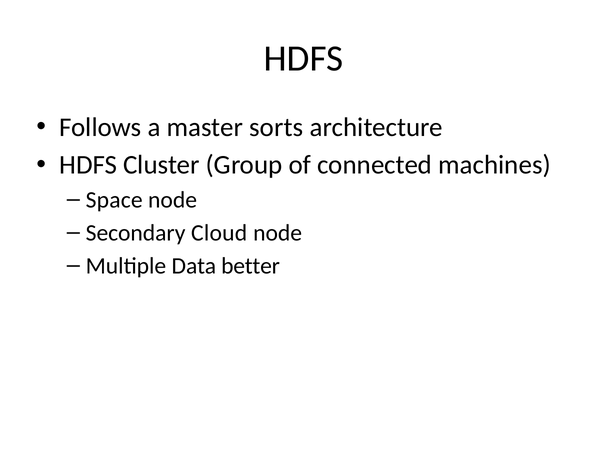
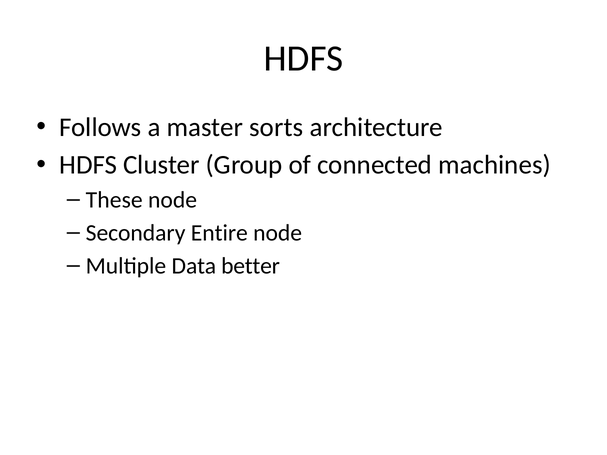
Space: Space -> These (114, 200)
Cloud: Cloud -> Entire (219, 233)
